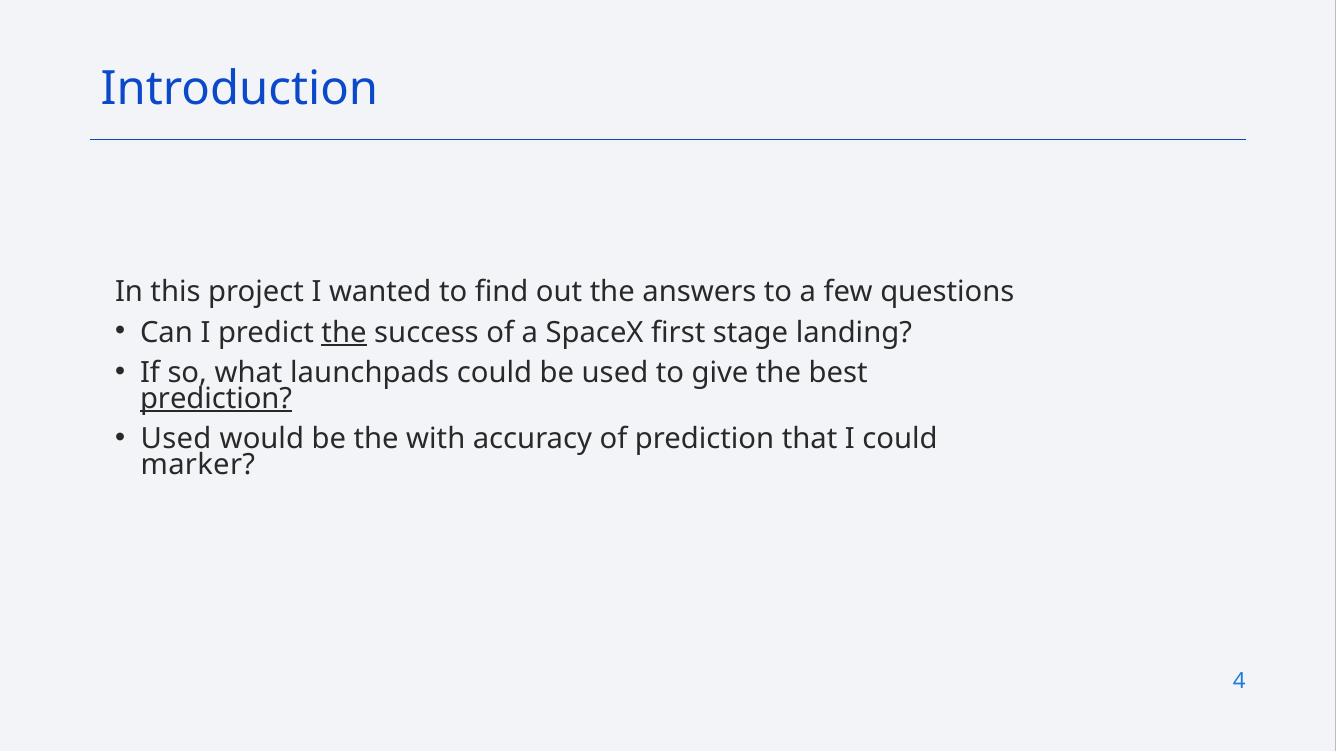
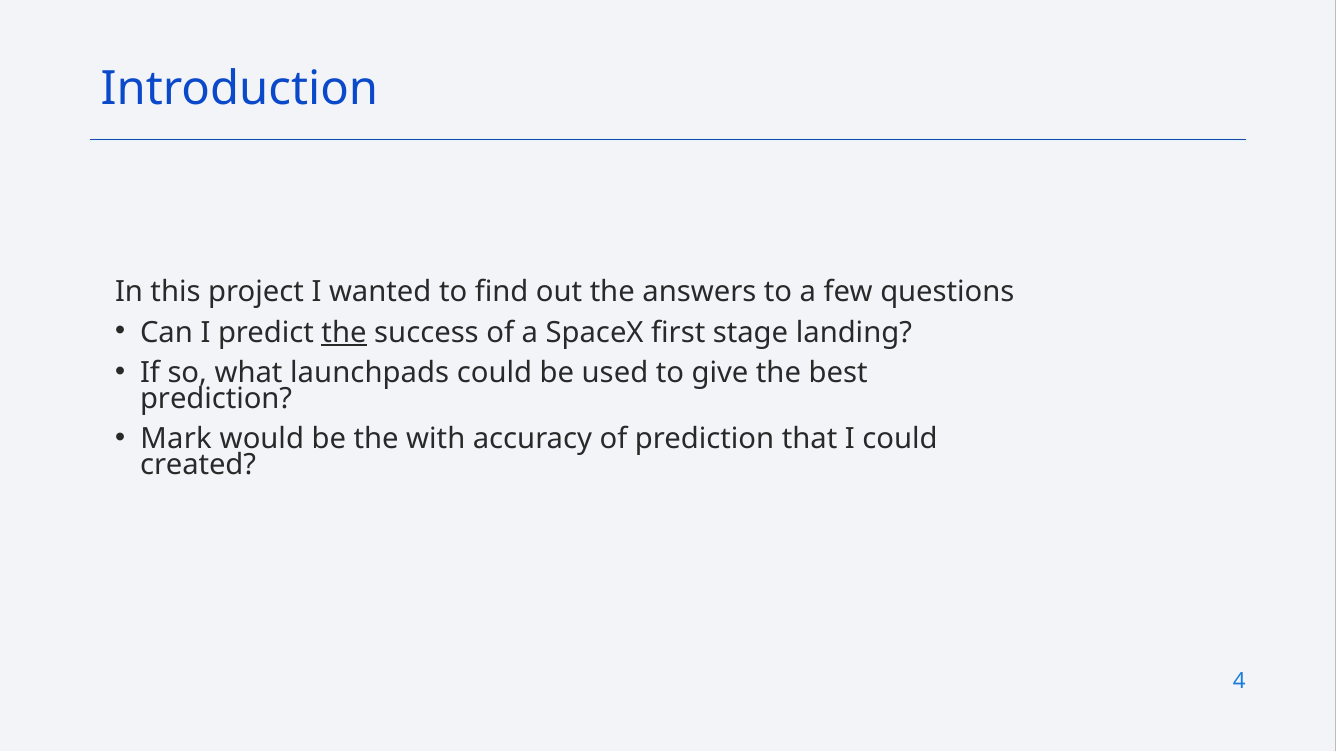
prediction underline: present -> none (216, 399)
Used: Used -> Mark (176, 440)
marker: marker -> created (198, 465)
